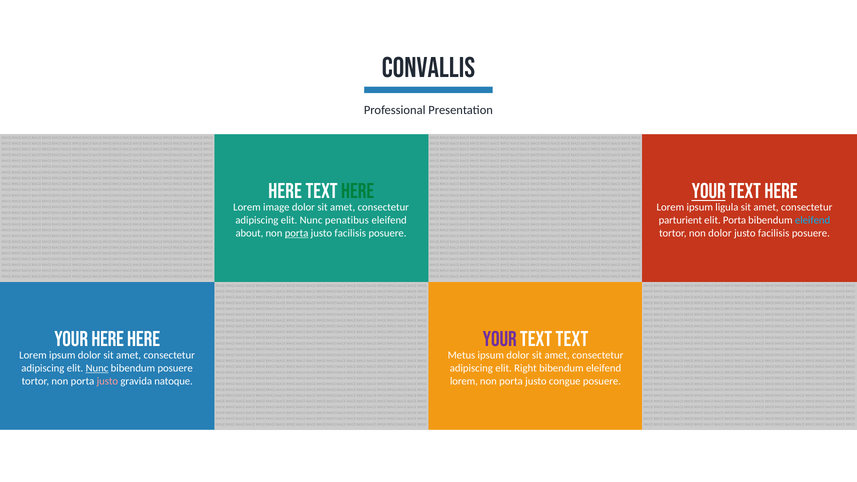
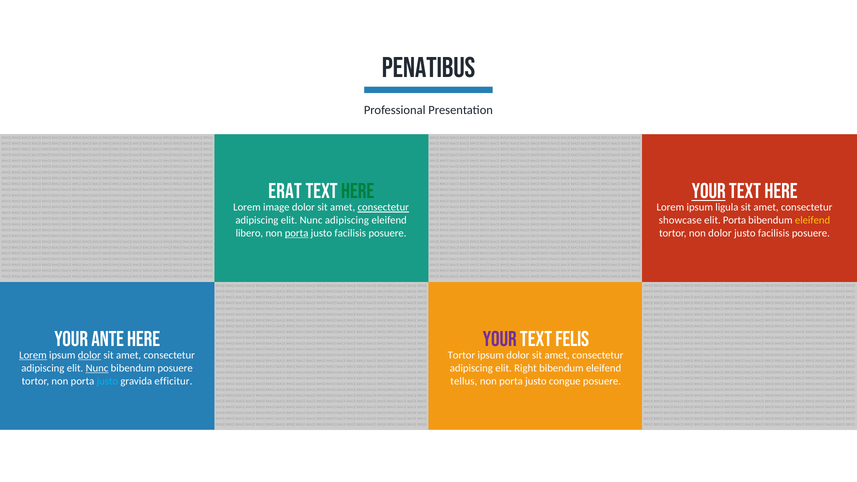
convallis: convallis -> penatibus (429, 68)
Here: Here -> Erat (285, 191)
consectetur underline: none -> present (383, 207)
Nunc penatibus: penatibus -> adipiscing (347, 220)
parturient: parturient -> showcase (680, 220)
eleifend colour: light blue -> yellow (813, 220)
about: about -> libero (249, 233)
Your here: here -> ante (108, 339)
text text: text -> felis (572, 339)
Lorem underline: none -> present (33, 355)
dolor underline: none -> present (89, 355)
Metus: Metus -> Tortor (461, 355)
justo colour: pink -> light blue (107, 381)
natoque: natoque -> efficitur (173, 381)
lorem: lorem -> tellus (464, 381)
